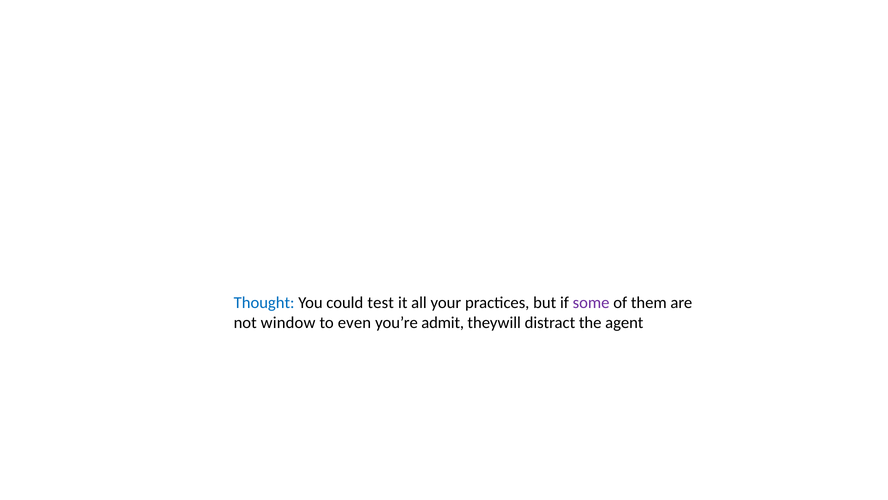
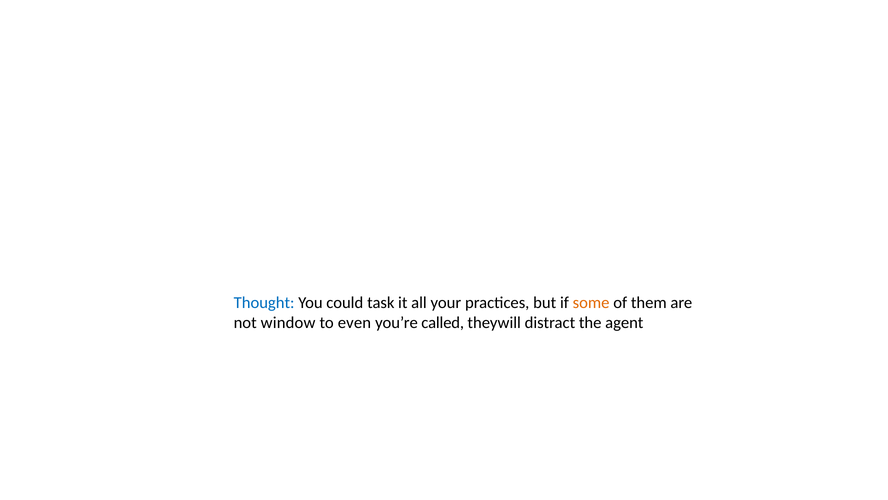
test: test -> task (381, 302)
some colour: purple -> orange (591, 302)
admit: admit -> called (443, 322)
